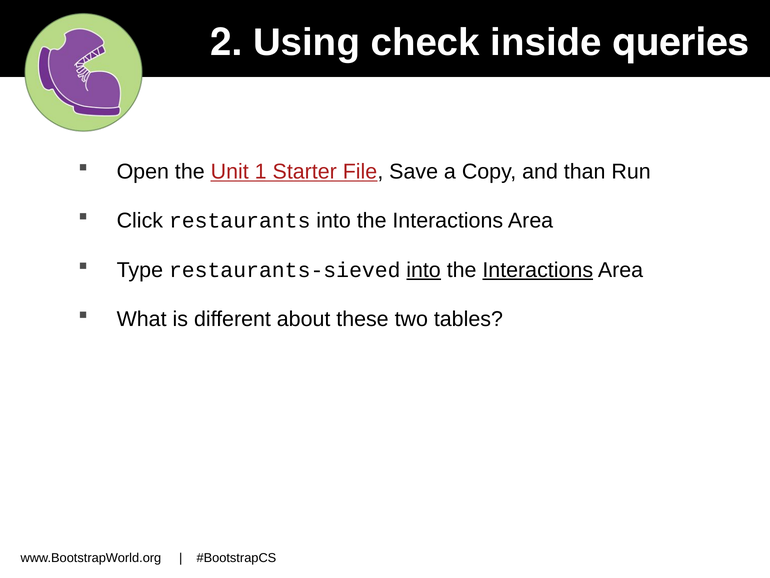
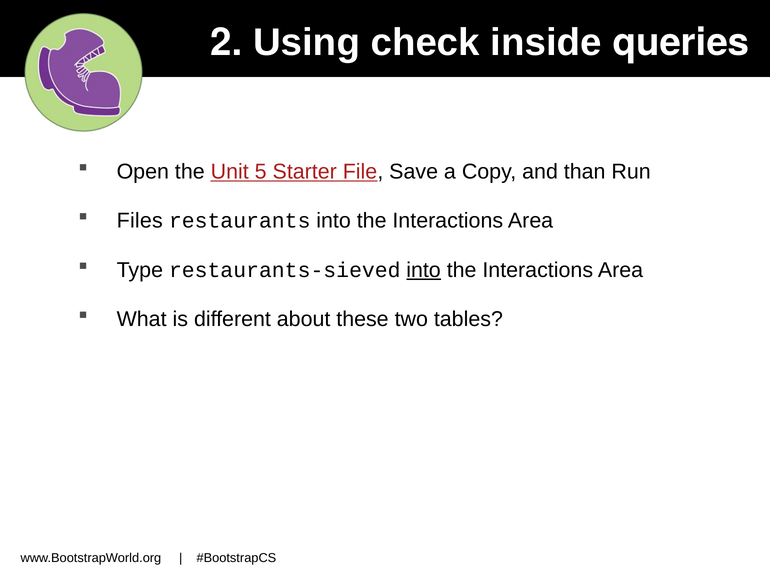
1: 1 -> 5 (261, 171)
Click: Click -> Files (140, 221)
Interactions underline: present -> none (538, 270)
